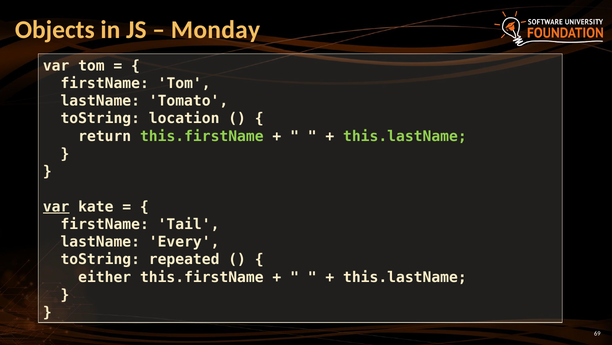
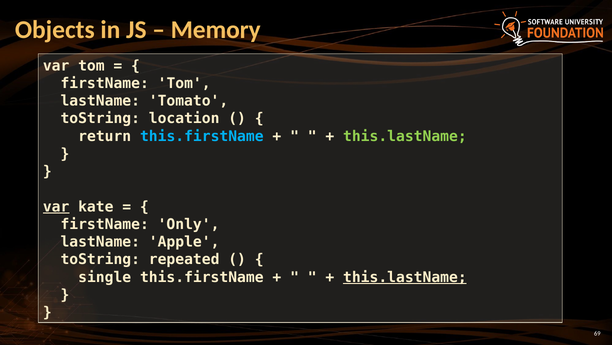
Monday: Monday -> Memory (216, 30)
this.firstName colour: light green -> light blue (202, 136)
Tail: Tail -> Only (189, 224)
Every: Every -> Apple (184, 242)
either: either -> single (105, 277)
this.lastName underline: none -> present (405, 277)
